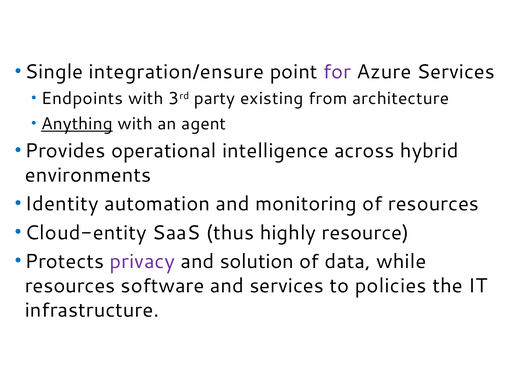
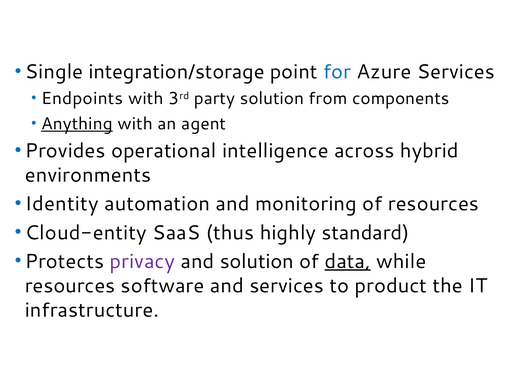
integration/ensure: integration/ensure -> integration/storage (176, 72)
for colour: purple -> blue (337, 72)
party existing: existing -> solution (272, 99)
architecture: architecture -> components (401, 99)
resource: resource -> standard (365, 233)
data underline: none -> present (348, 261)
policies: policies -> product (391, 286)
